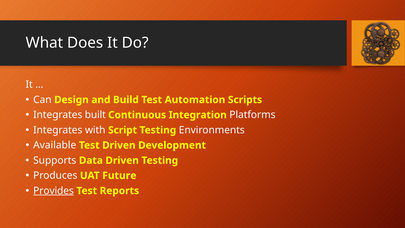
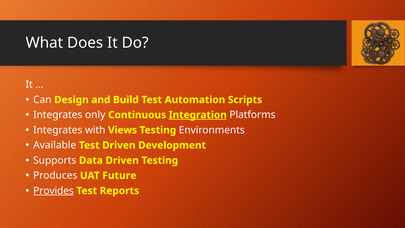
built: built -> only (95, 115)
Integration underline: none -> present (198, 115)
Script: Script -> Views (123, 130)
